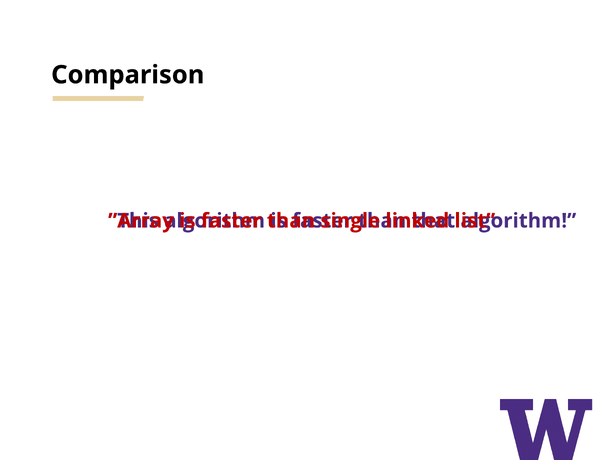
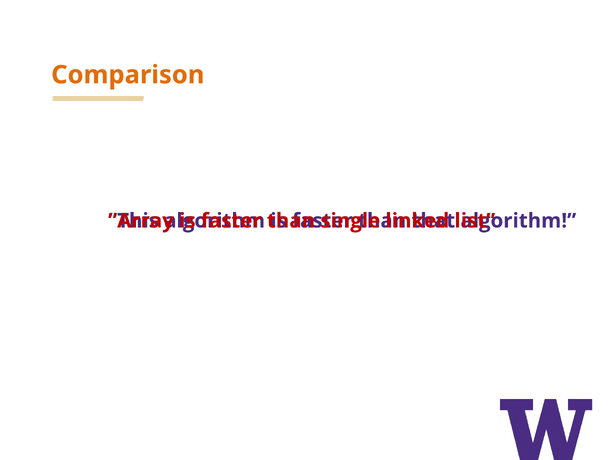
Comparison colour: black -> orange (128, 75)
